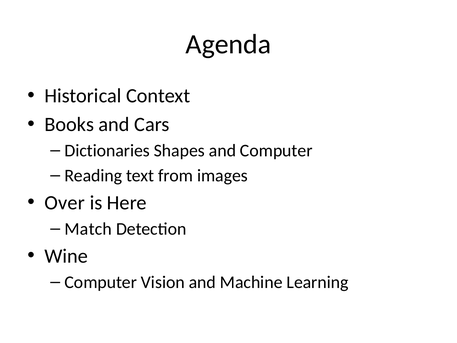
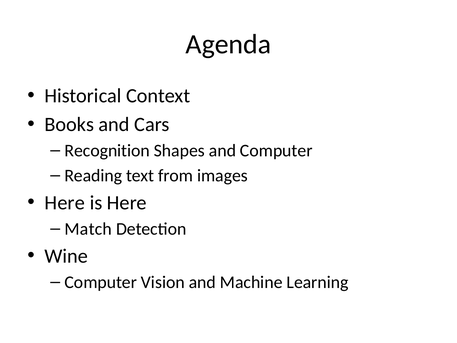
Dictionaries: Dictionaries -> Recognition (107, 151)
Over: Over -> Here (65, 203)
